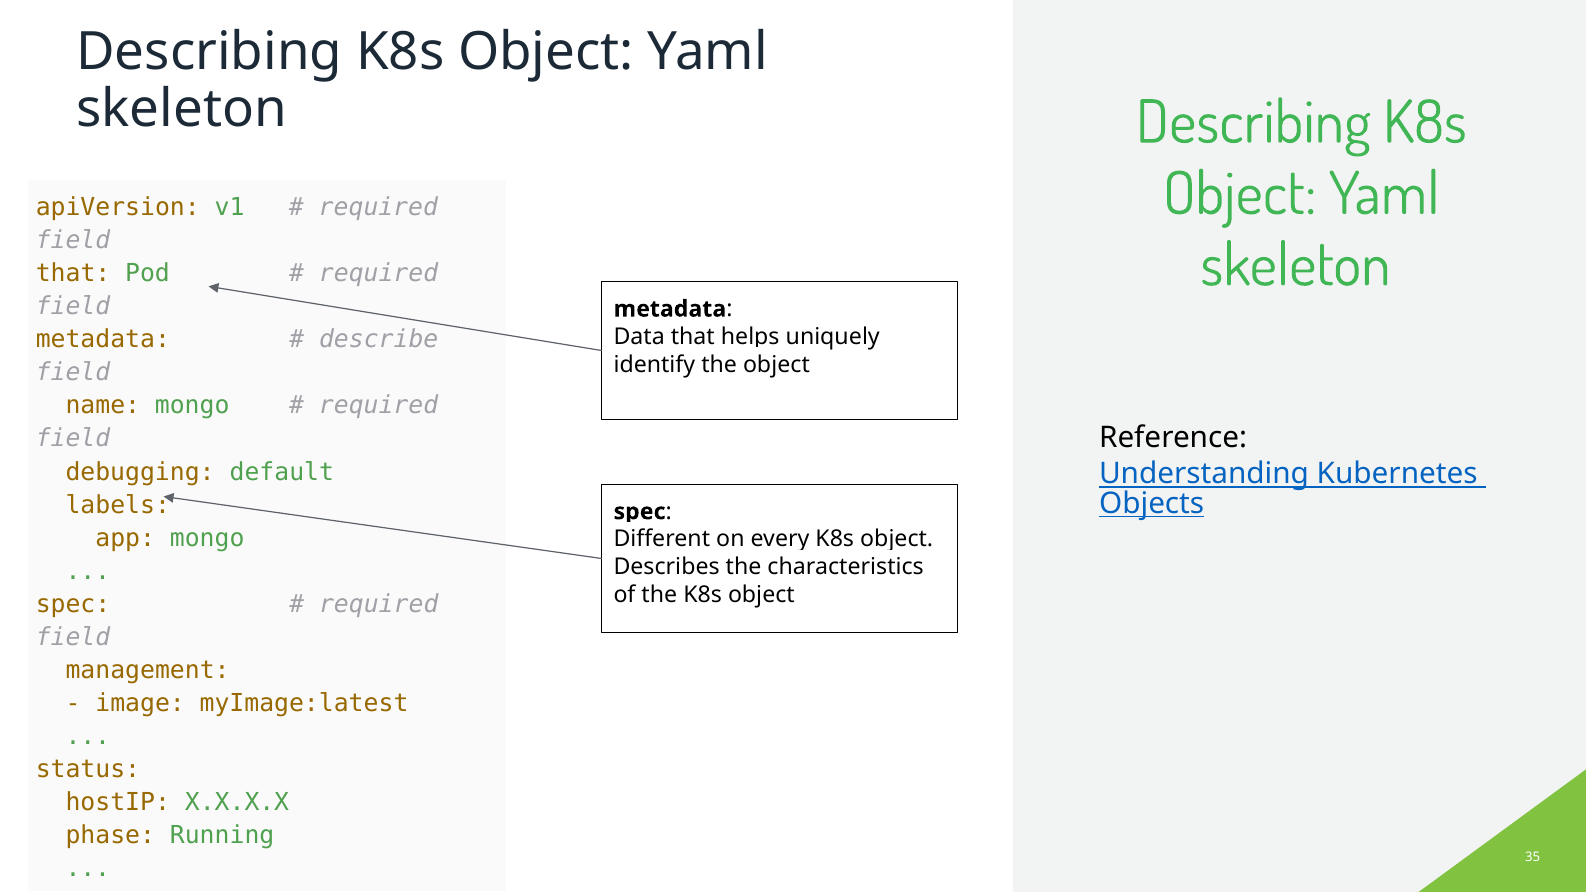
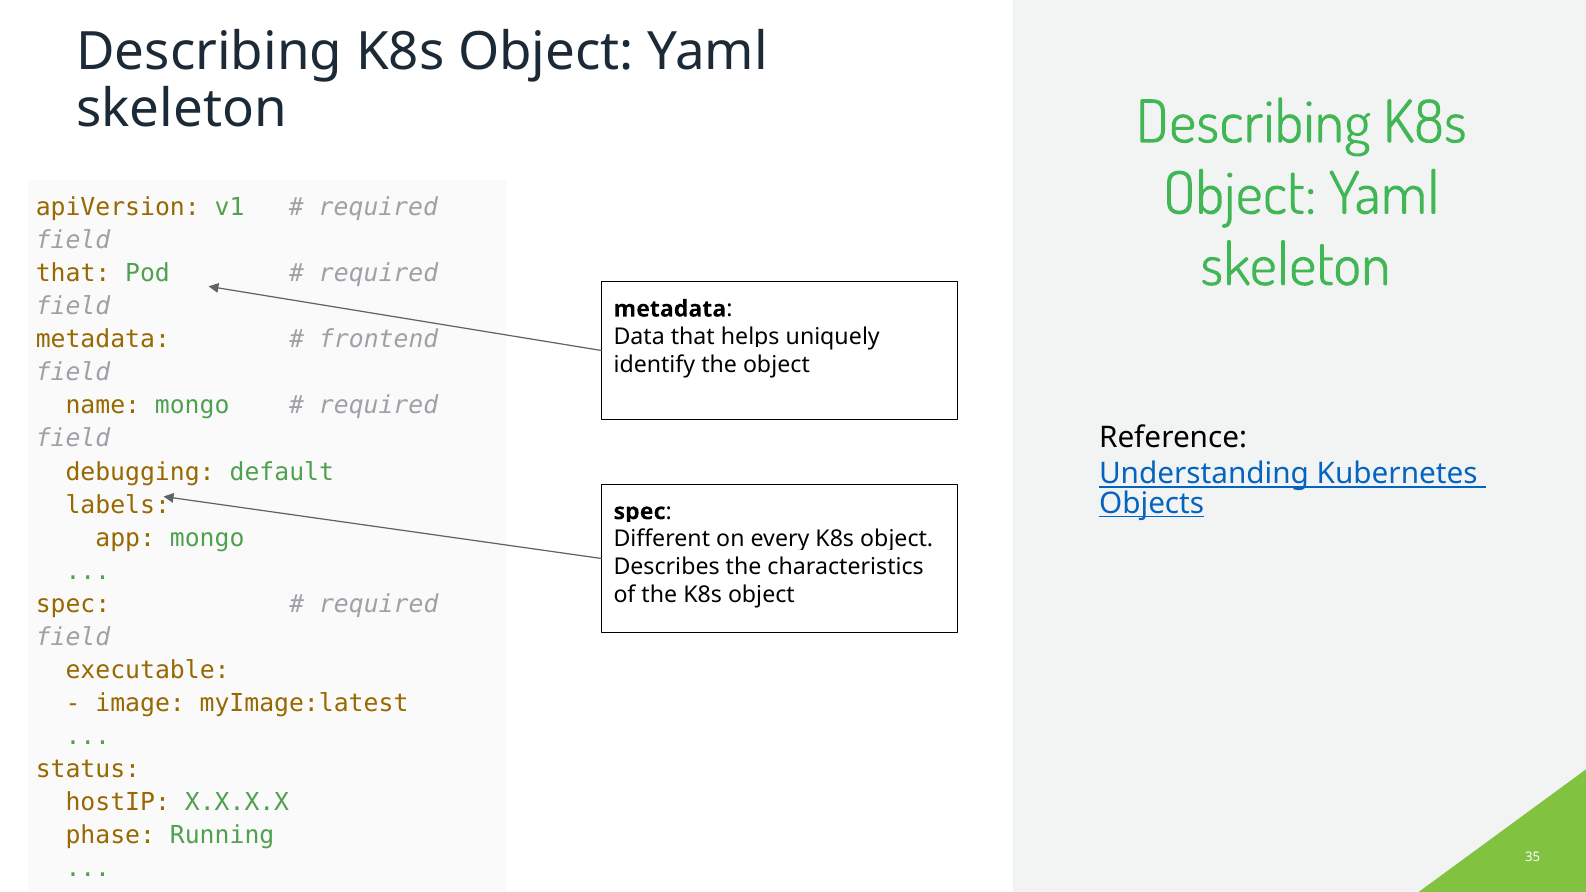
describe: describe -> frontend (379, 340)
management: management -> executable (148, 670)
